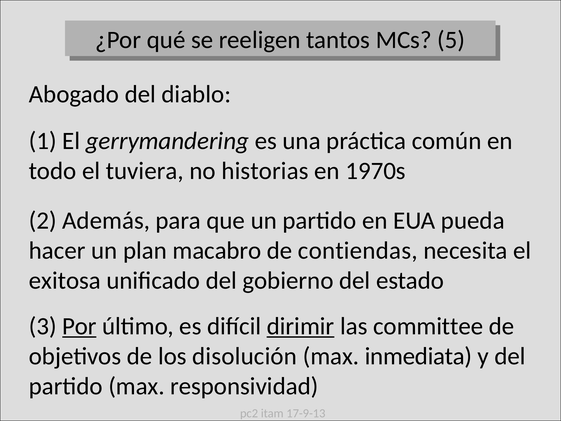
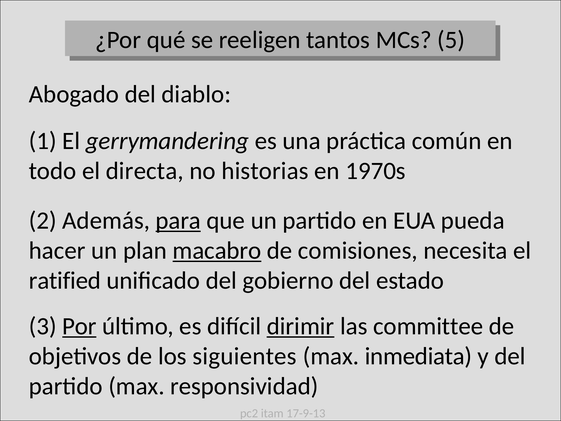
tuviera: tuviera -> directa (145, 171)
para underline: none -> present (178, 221)
macabro underline: none -> present (217, 250)
contiendas: contiendas -> comisiones (358, 250)
exitosa: exitosa -> ratified (65, 280)
disolución: disolución -> siguientes (245, 356)
